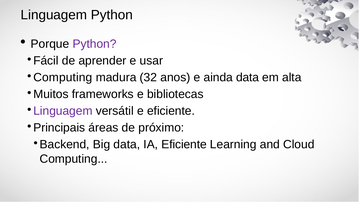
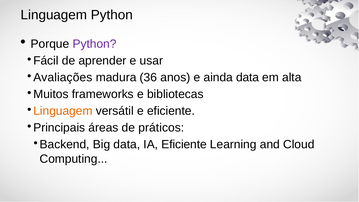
Computing: Computing -> Avaliações (63, 77)
32: 32 -> 36 (148, 77)
Linguagem colour: purple -> orange (63, 111)
próximo: próximo -> práticos (161, 128)
